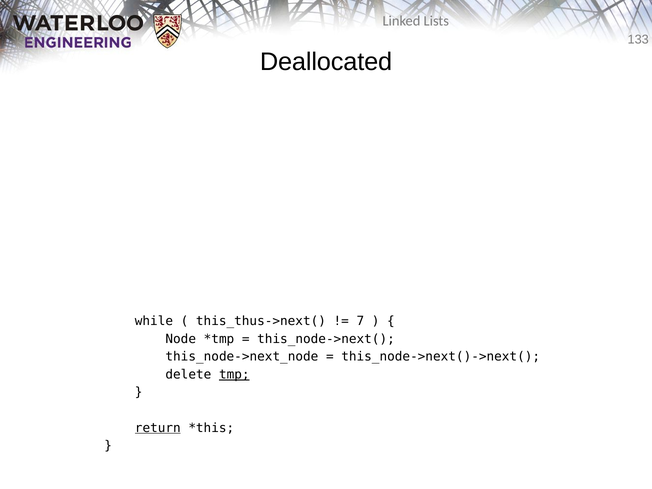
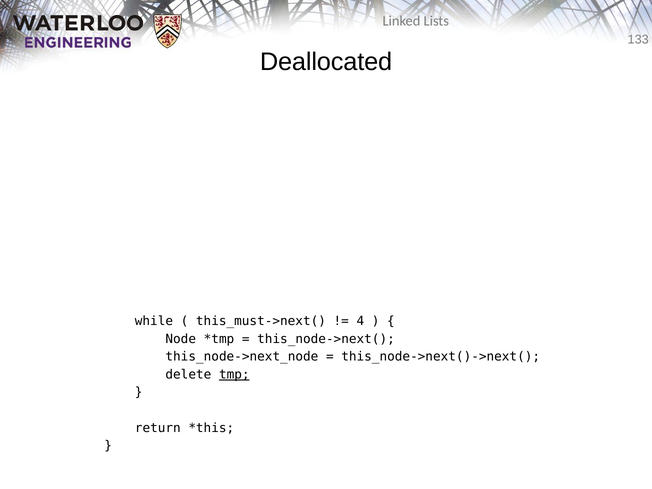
this_thus->next(: this_thus->next( -> this_must->next( (261, 321)
7: 7 -> 4 (360, 321)
return underline: present -> none (158, 428)
